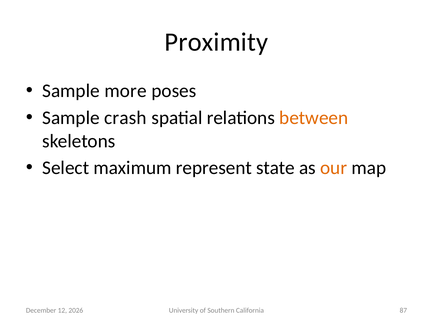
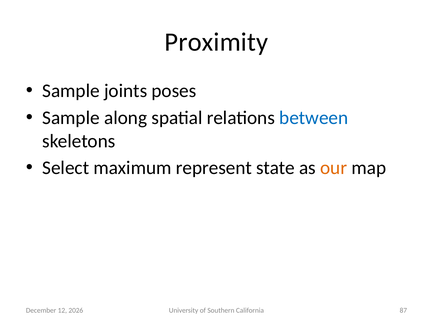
more: more -> joints (126, 91)
crash: crash -> along (126, 118)
between colour: orange -> blue (314, 118)
